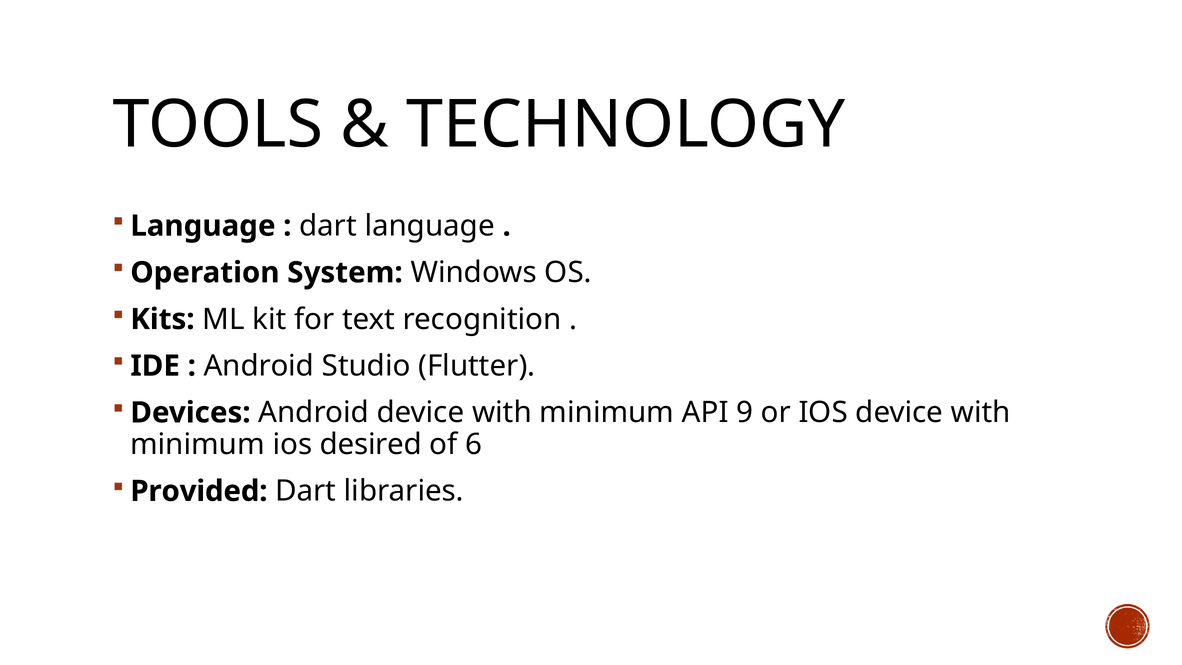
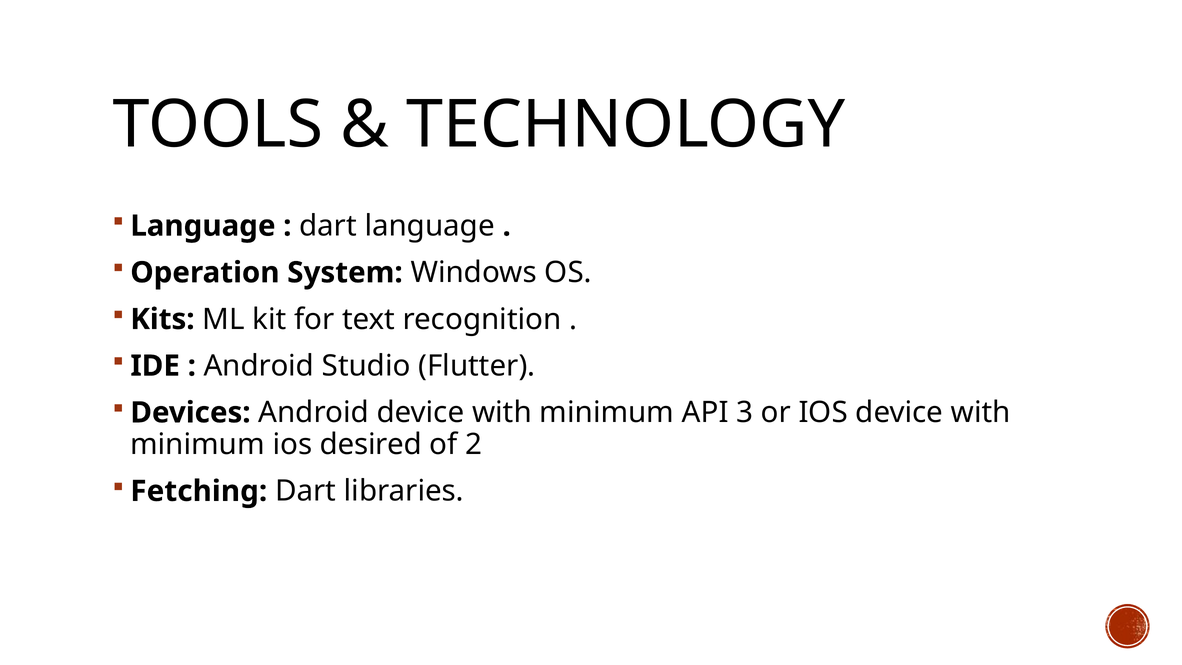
9: 9 -> 3 (745, 413)
6: 6 -> 2 (473, 444)
Provided: Provided -> Fetching (199, 491)
